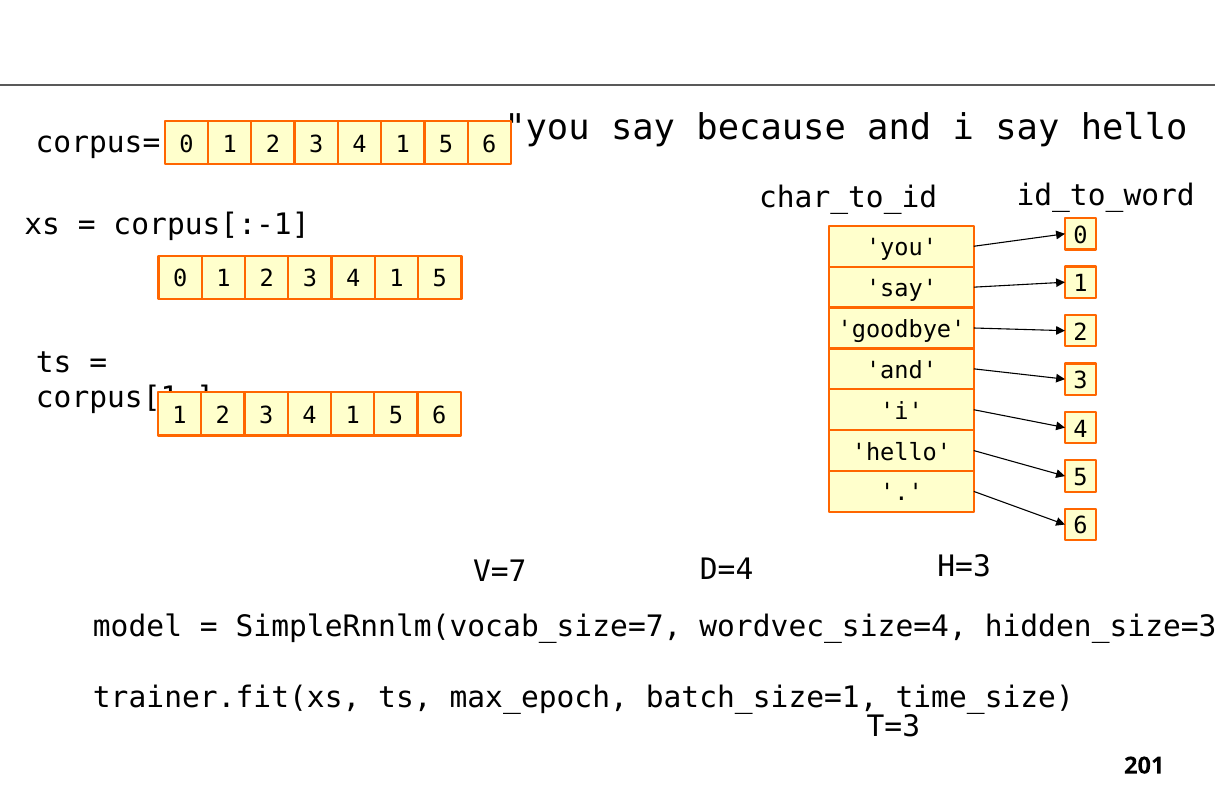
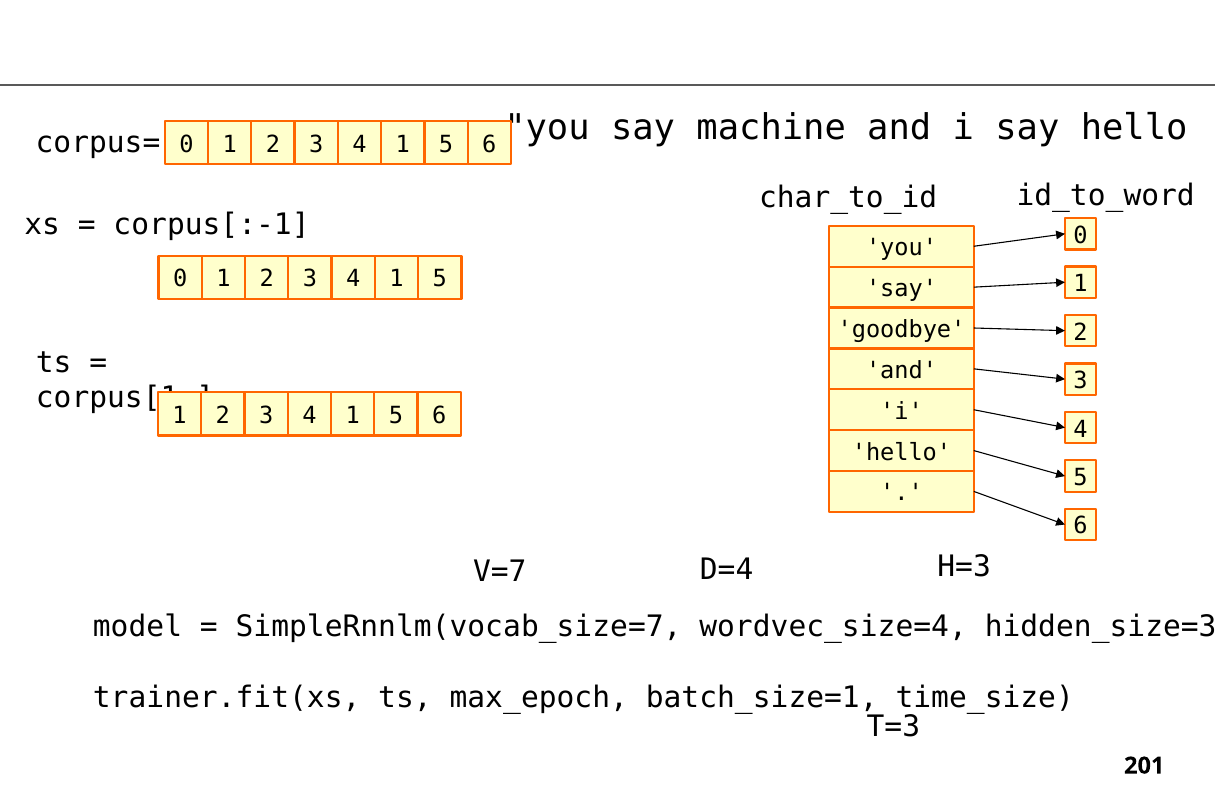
because: because -> machine (771, 128)
